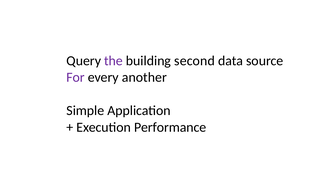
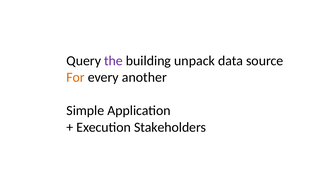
second: second -> unpack (195, 61)
For colour: purple -> orange (76, 77)
Performance: Performance -> Stakeholders (170, 127)
